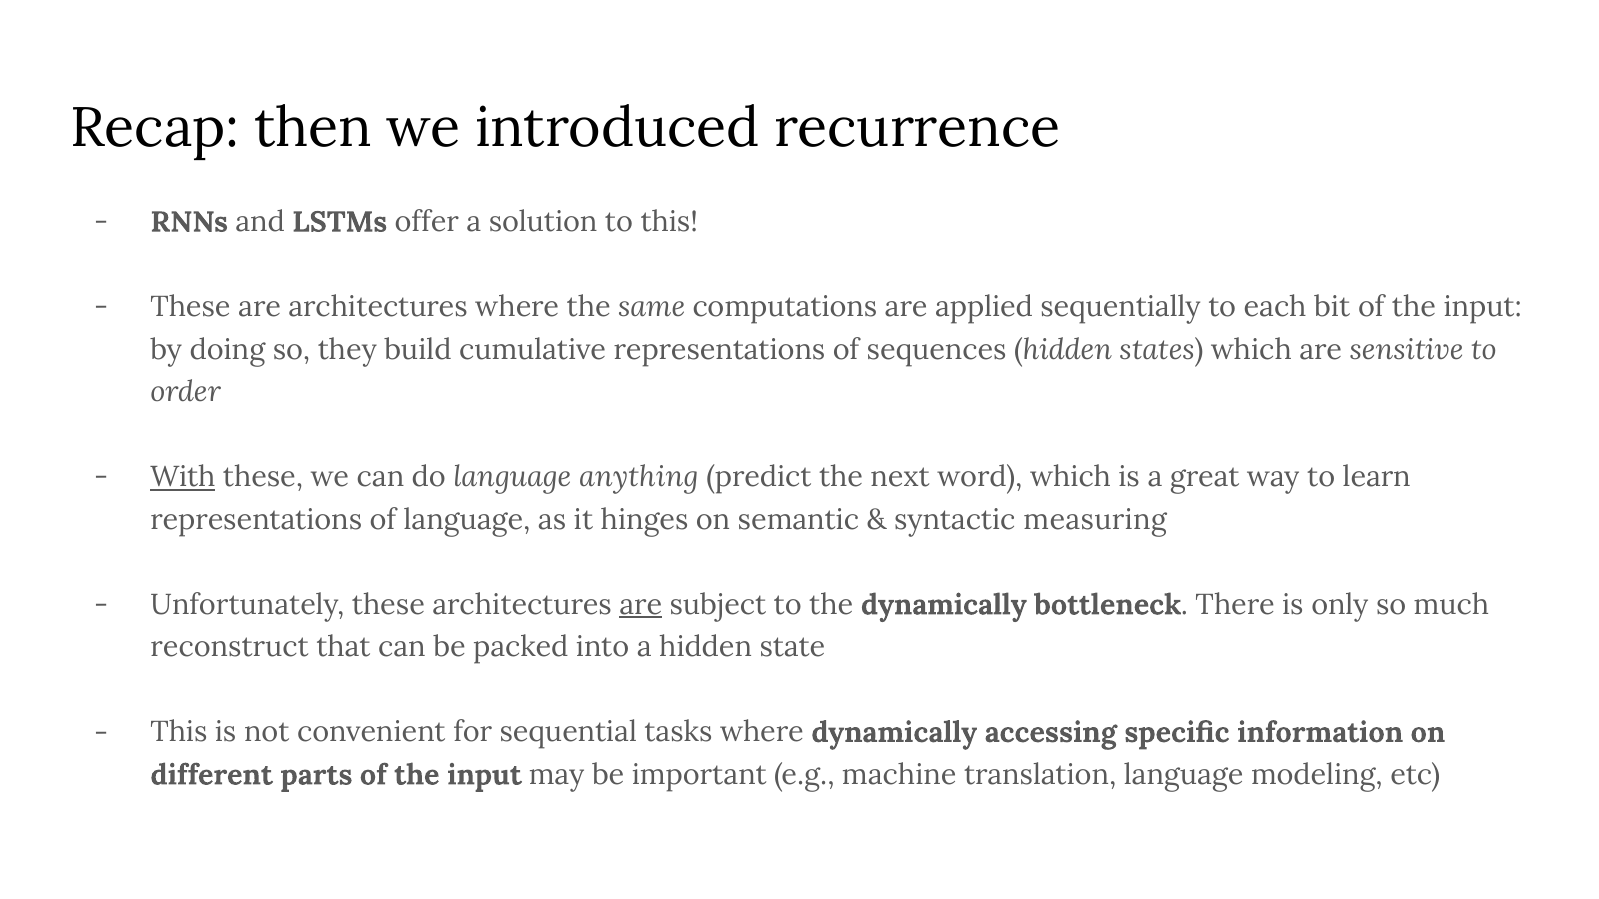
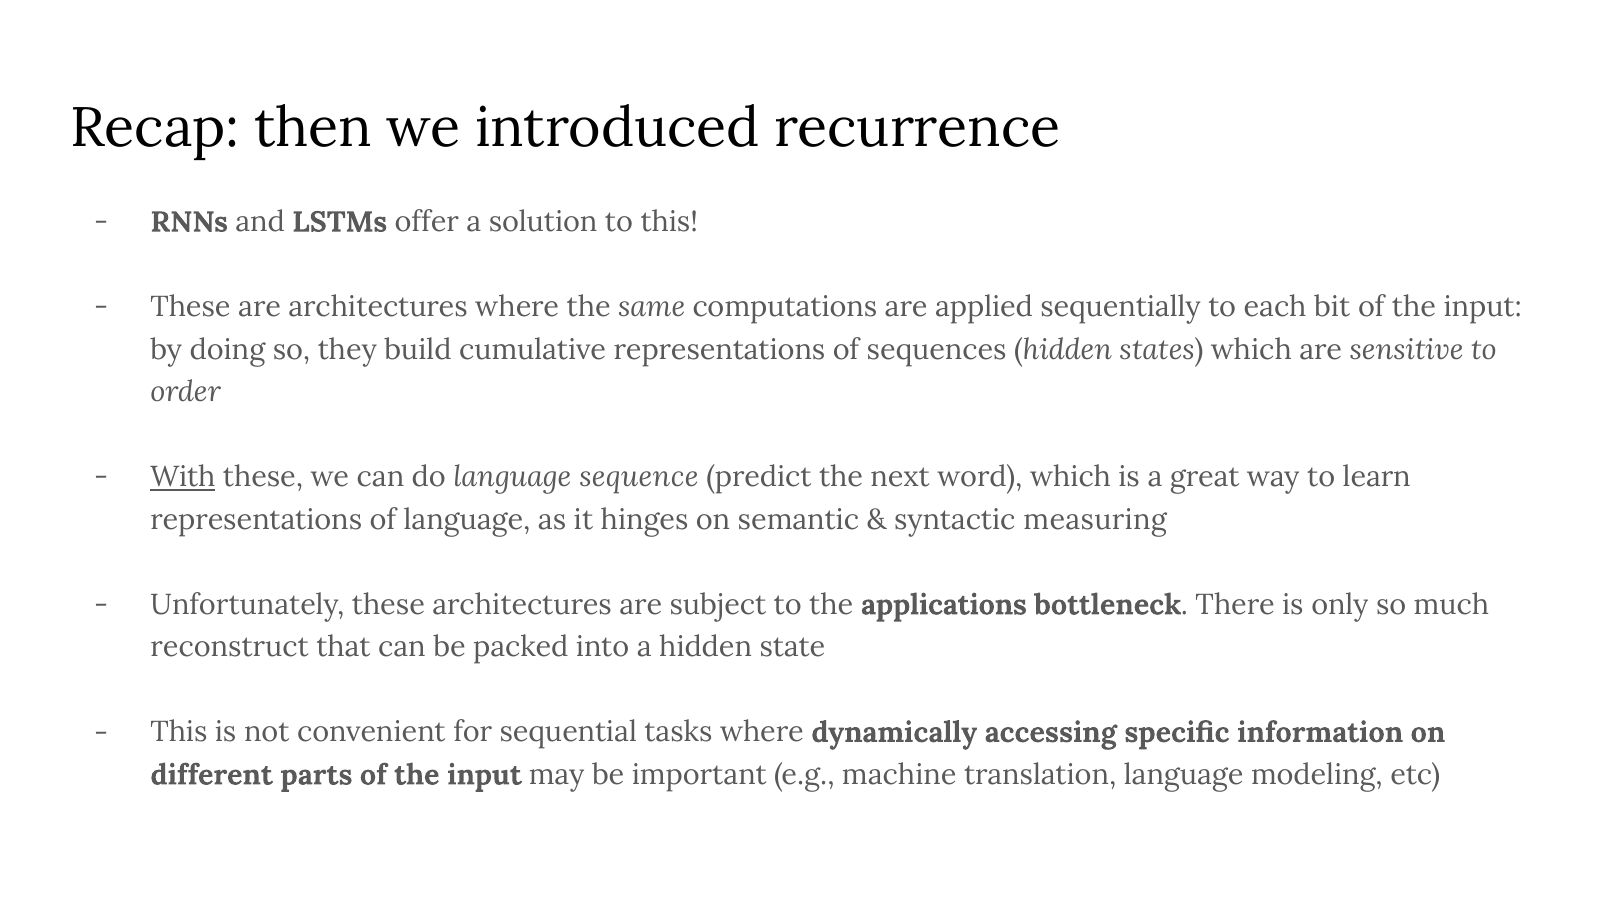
anything: anything -> sequence (639, 477)
are underline: present -> none (641, 605)
the dynamically: dynamically -> applications (944, 605)
